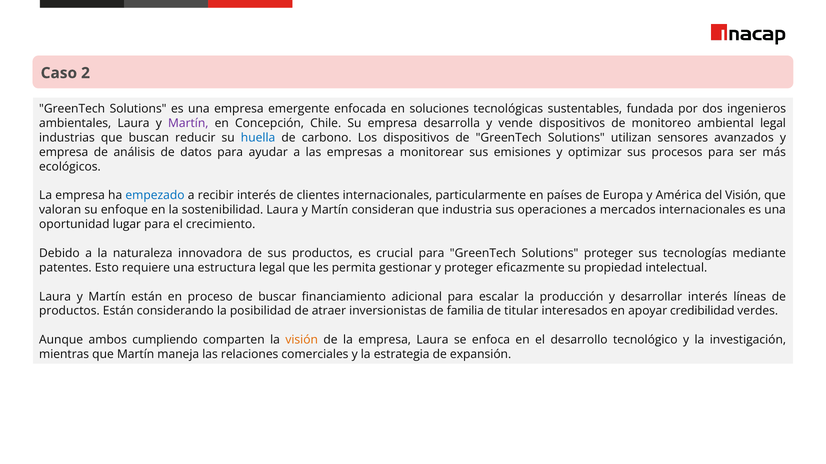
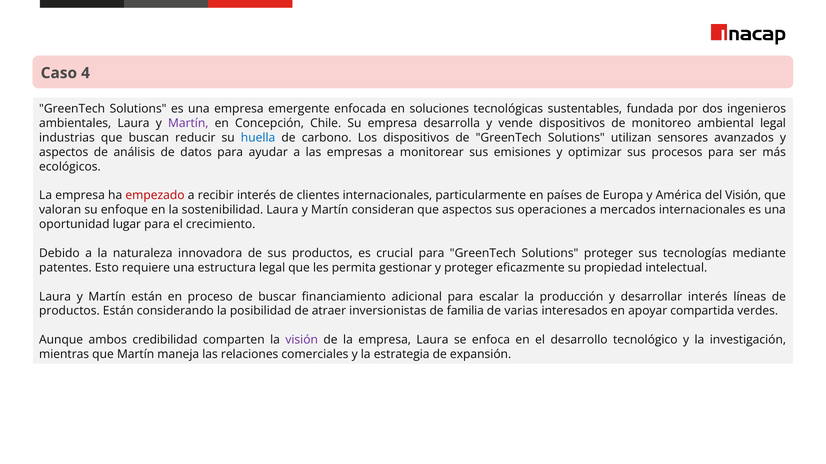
2: 2 -> 4 (86, 73)
empresa: empresa -> aspectos (64, 152)
empezado colour: blue -> red (155, 196)
que industria: industria -> aspectos (467, 210)
titular: titular -> varias (521, 311)
credibilidad: credibilidad -> compartida (702, 311)
cumpliendo: cumpliendo -> credibilidad (165, 340)
visión colour: orange -> purple (302, 340)
